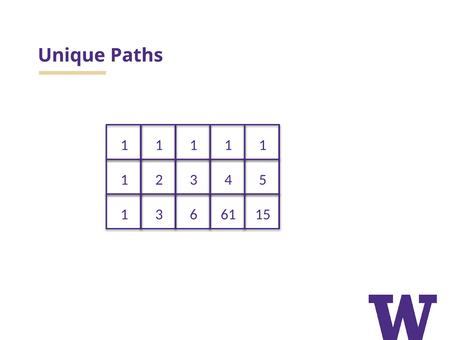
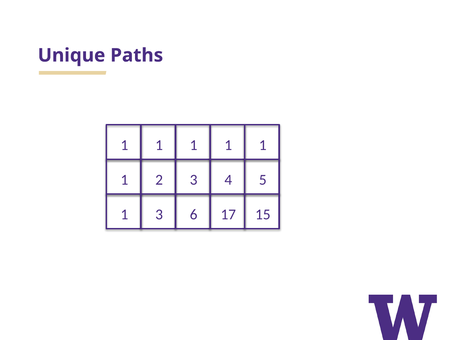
61: 61 -> 17 (228, 214)
